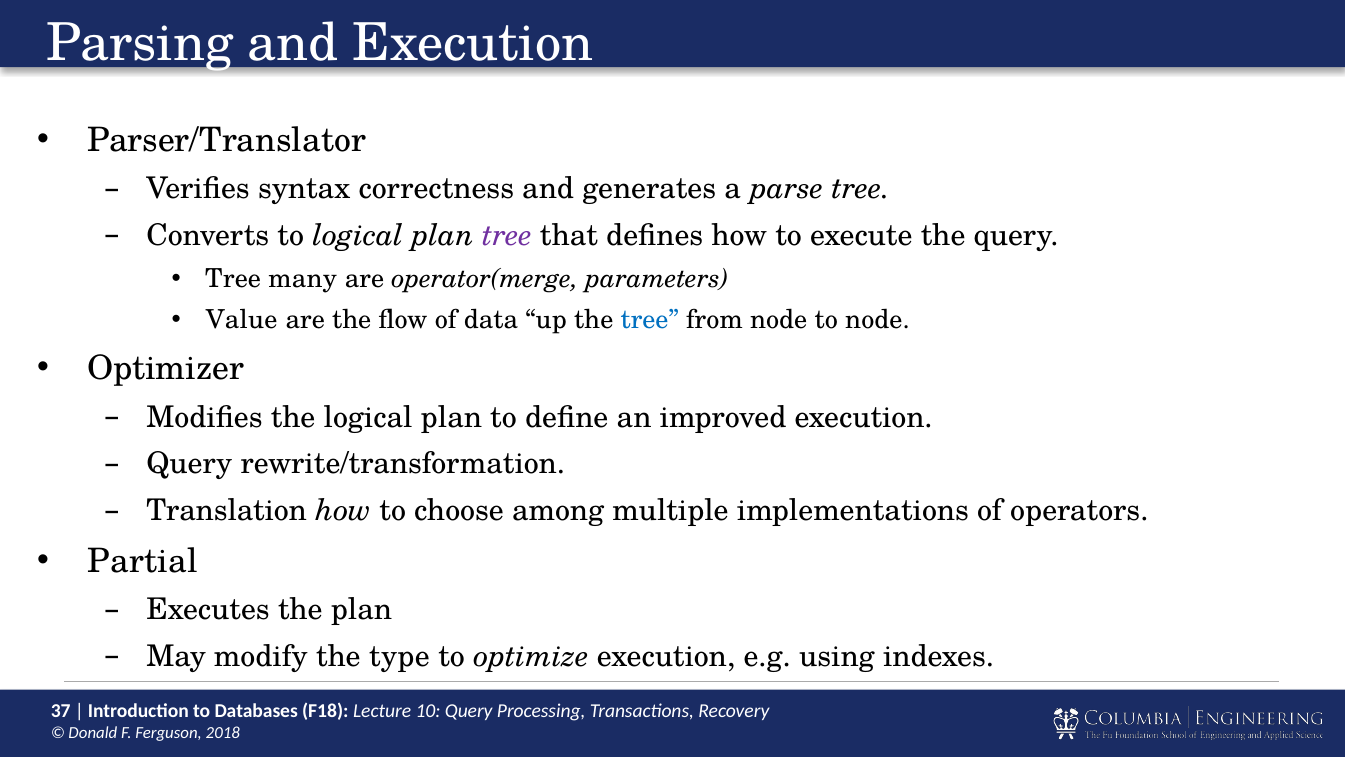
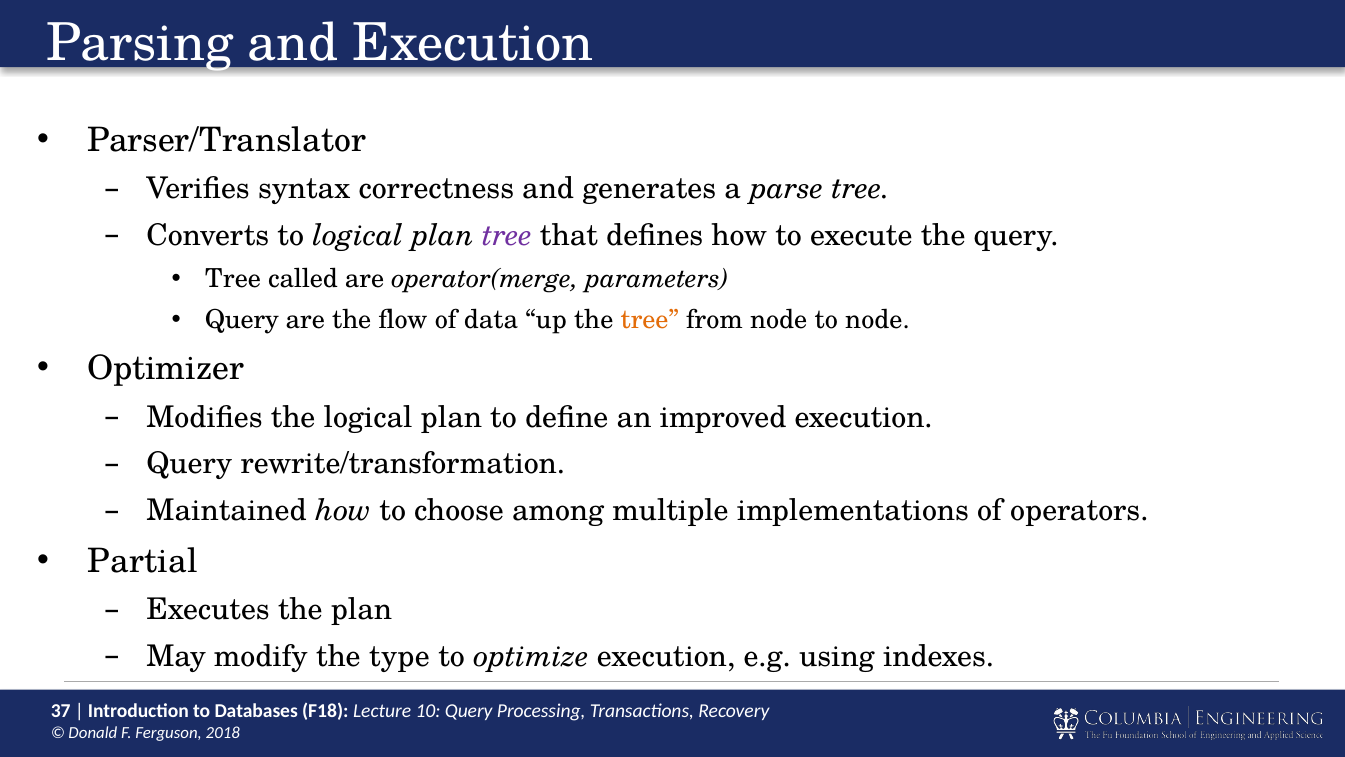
many: many -> called (303, 279)
Value: Value -> Query (242, 320)
tree colour: blue -> orange (650, 320)
Translation: Translation -> Maintained (227, 510)
